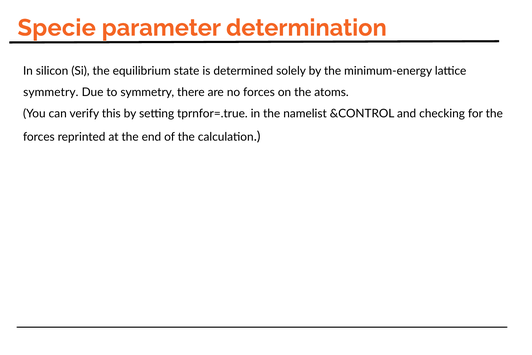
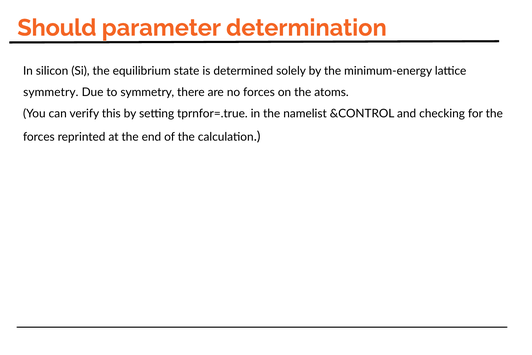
Specie: Specie -> Should (57, 28)
